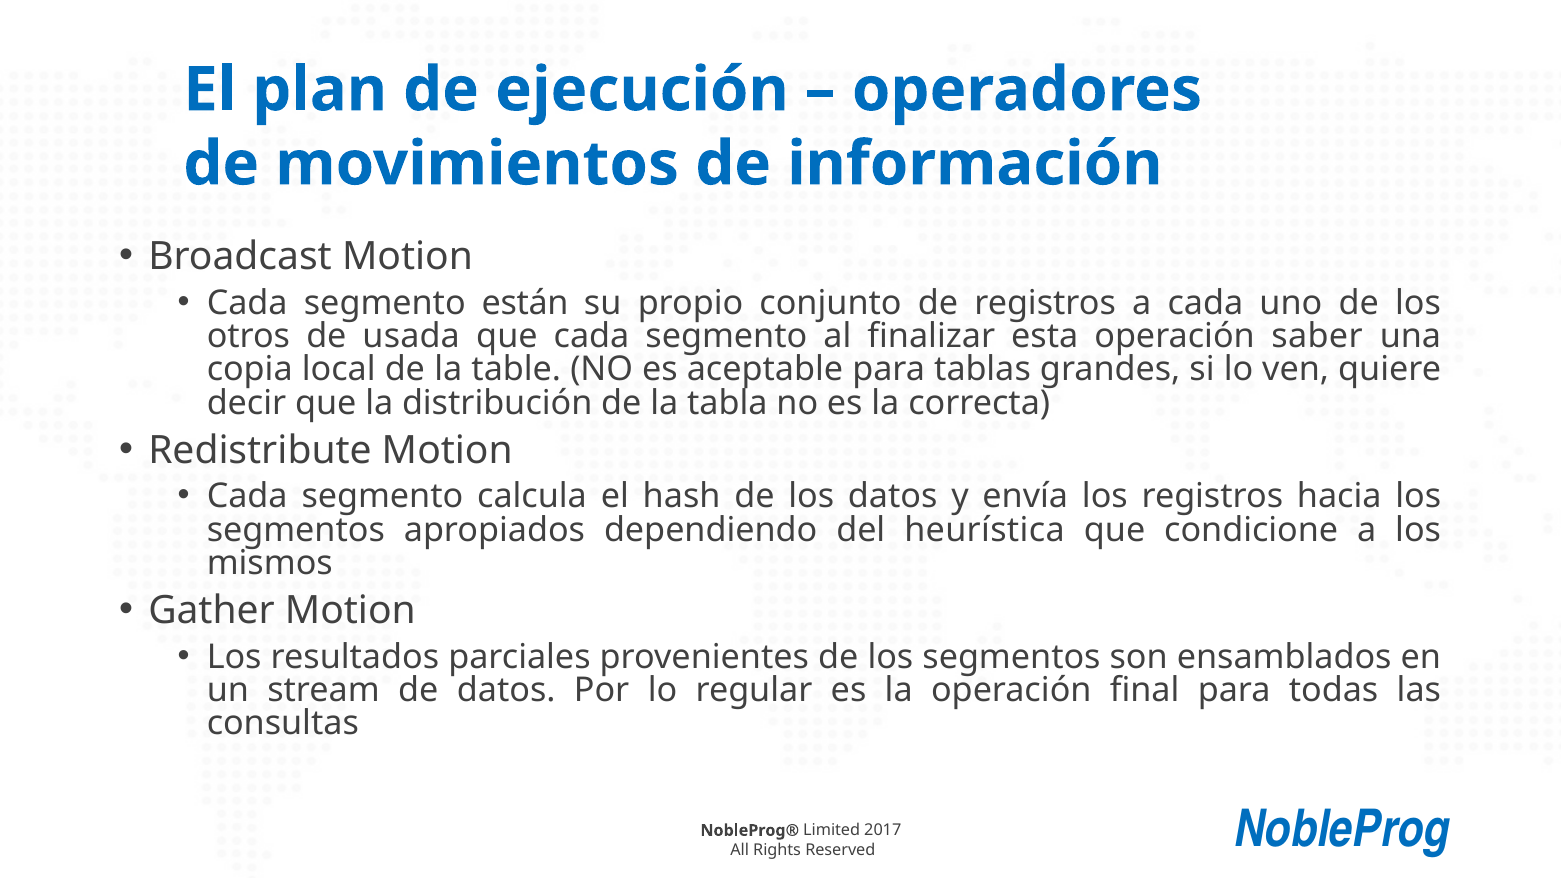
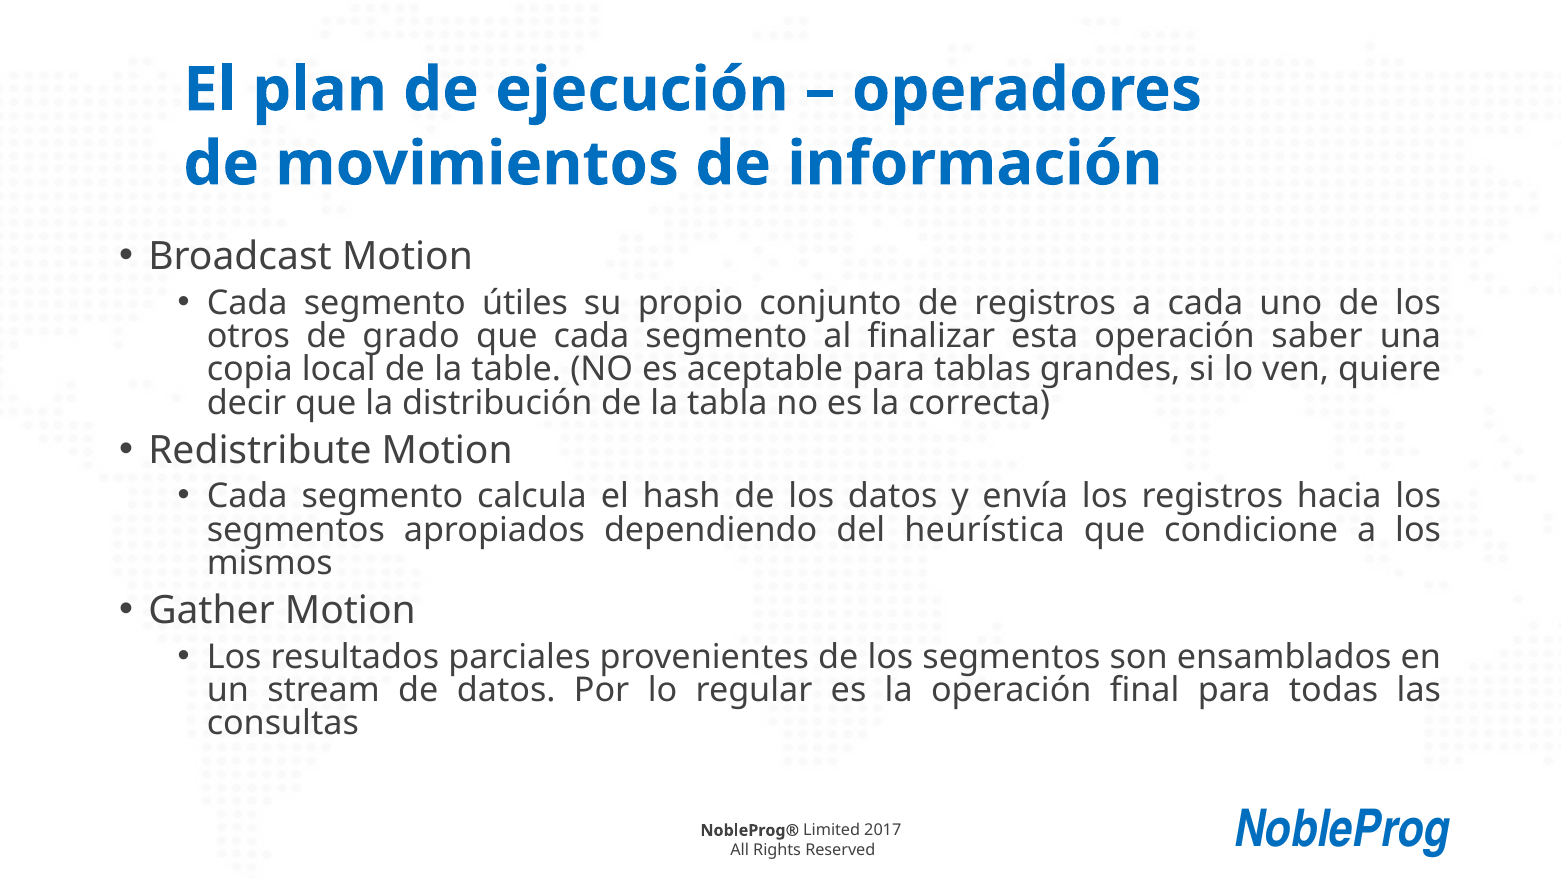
están: están -> útiles (525, 303)
usada: usada -> grado (411, 336)
